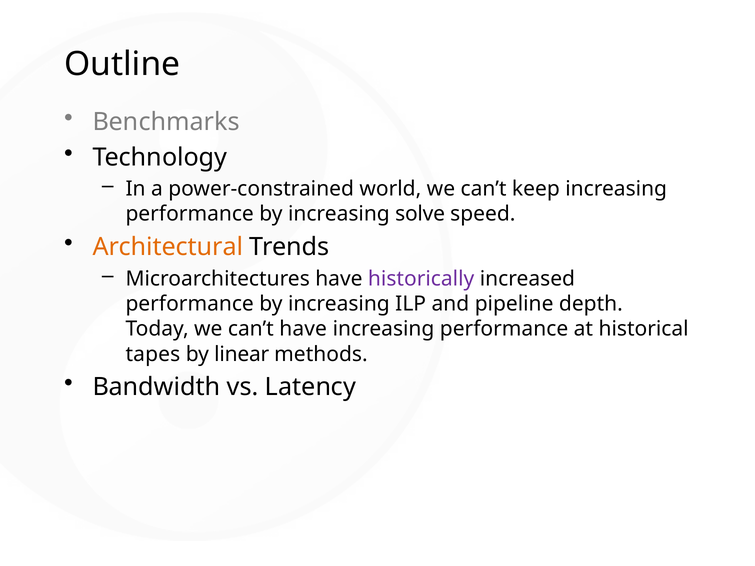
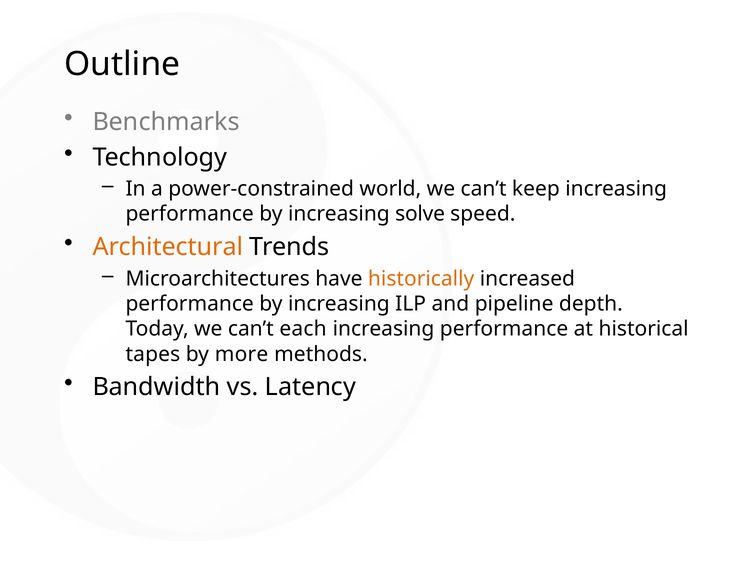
historically colour: purple -> orange (421, 279)
can’t have: have -> each (303, 329)
linear: linear -> more (242, 354)
